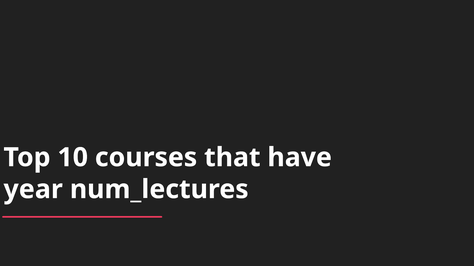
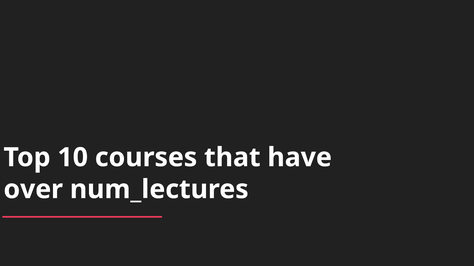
year: year -> over (33, 190)
